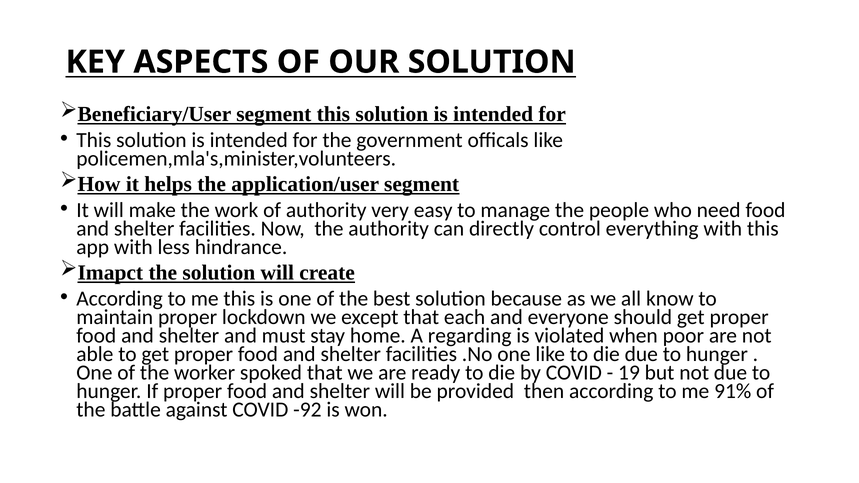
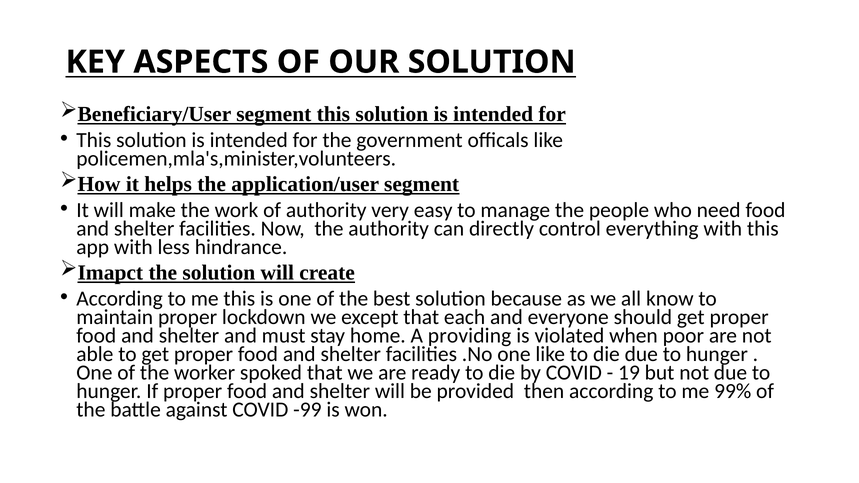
regarding: regarding -> providing (470, 336)
91%: 91% -> 99% (733, 391)
-92: -92 -> -99 (307, 410)
